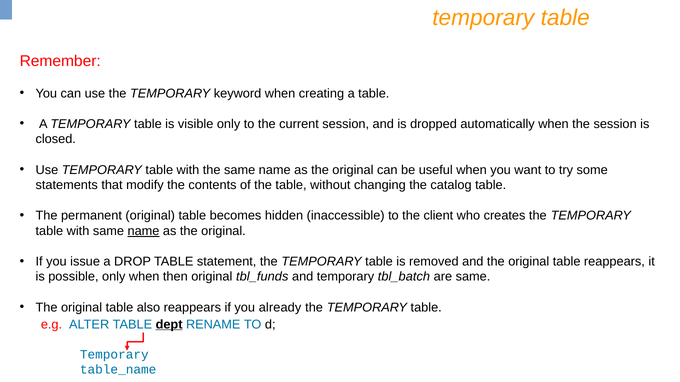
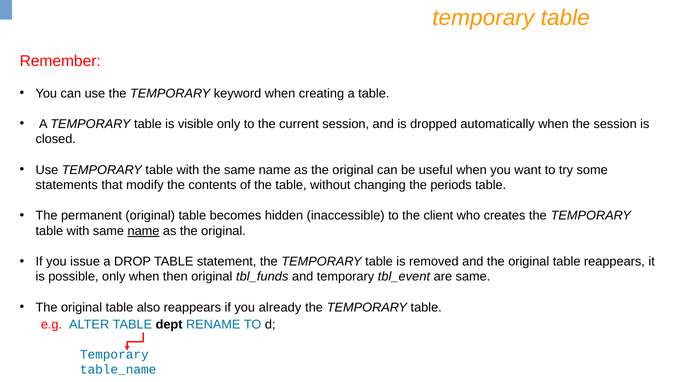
catalog: catalog -> periods (451, 185)
tbl_batch: tbl_batch -> tbl_event (404, 277)
dept underline: present -> none (169, 325)
